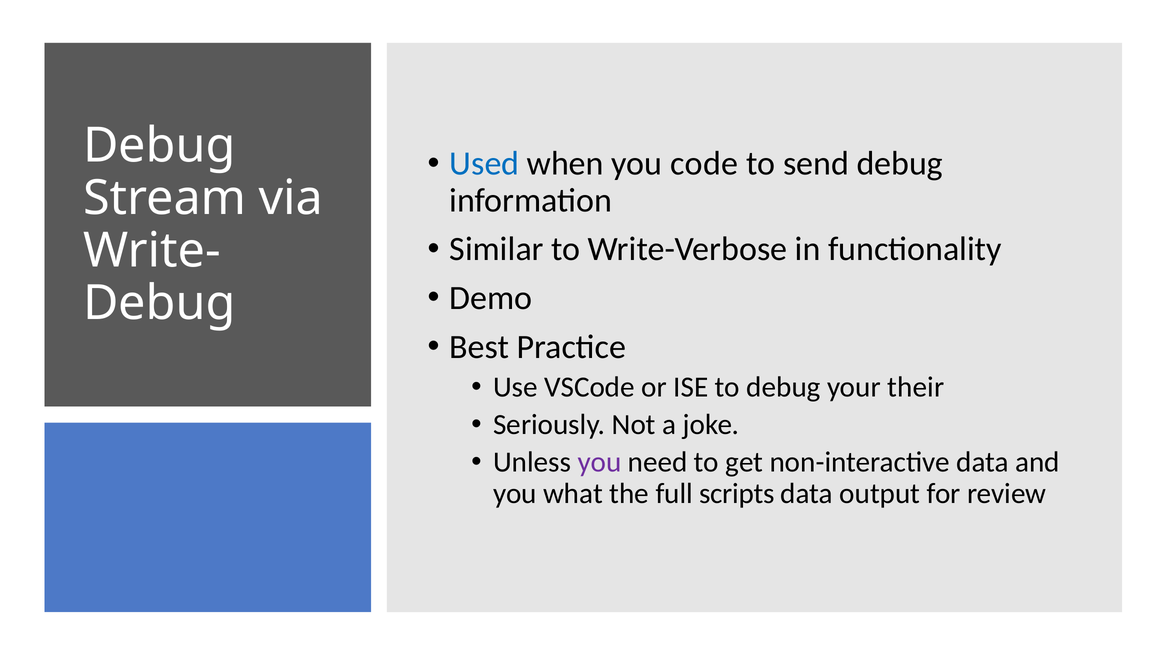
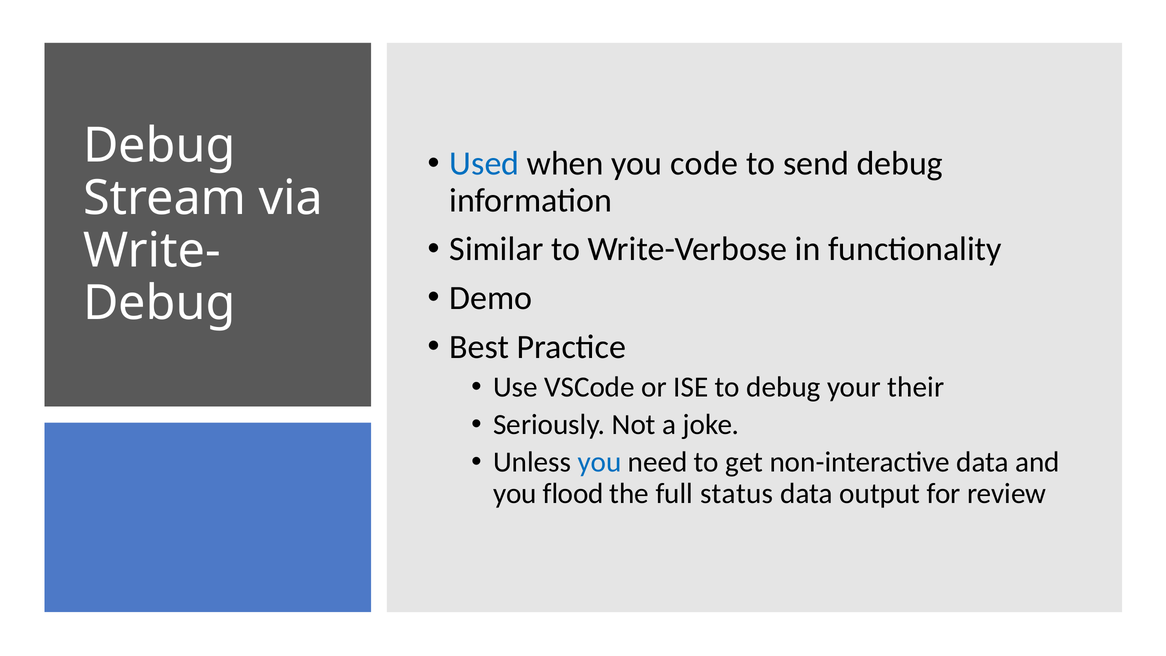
you colour: purple -> blue (600, 462)
what: what -> flood (573, 494)
scripts: scripts -> status (737, 494)
